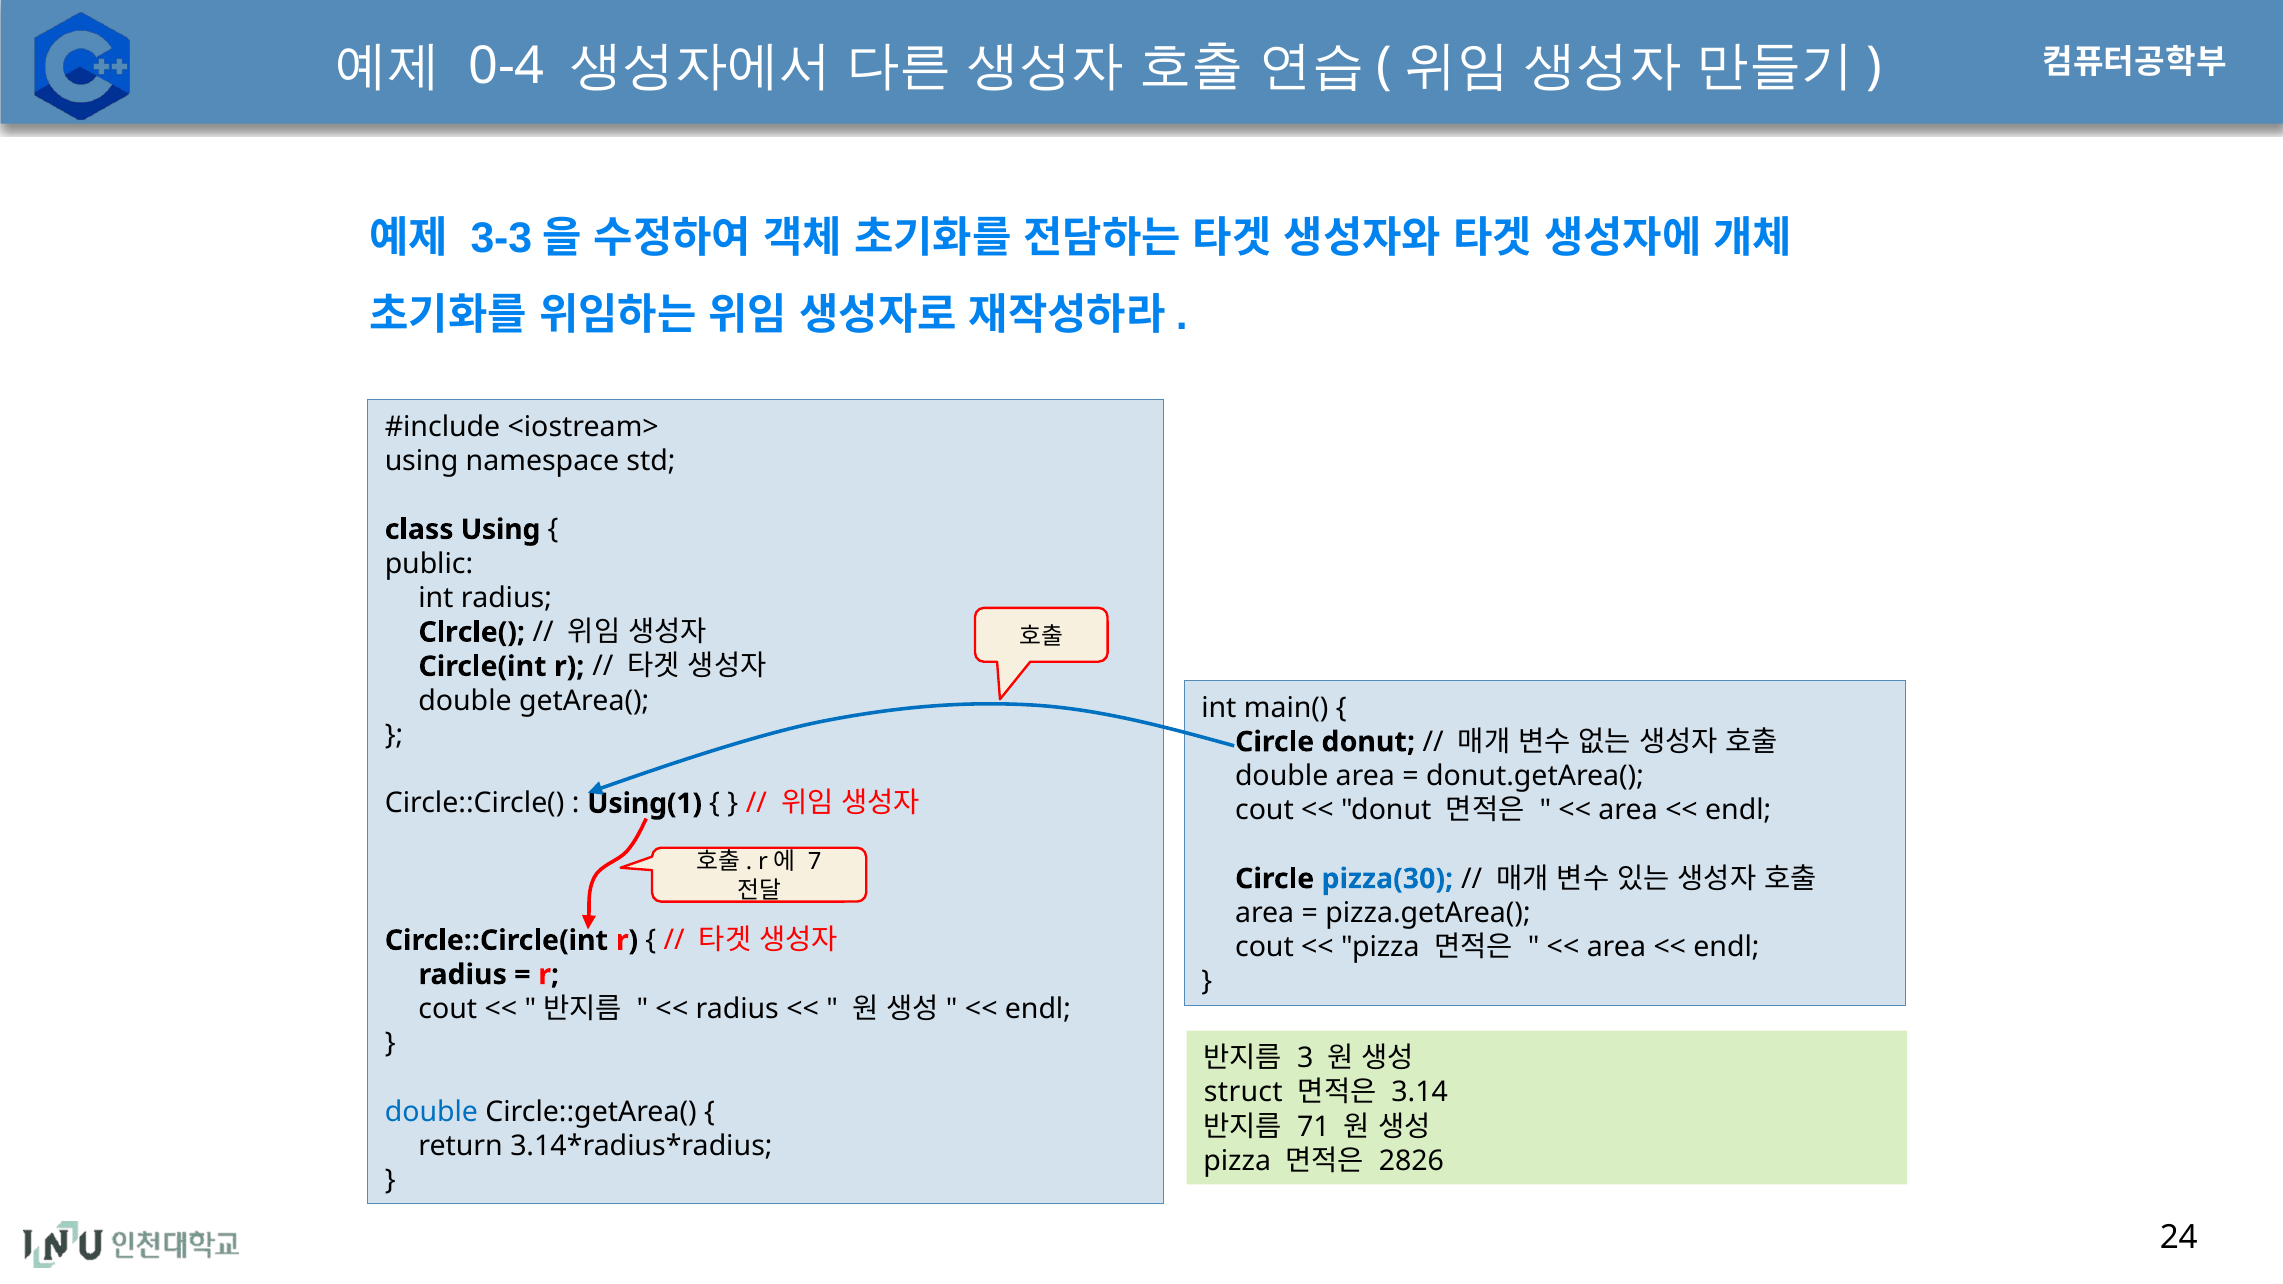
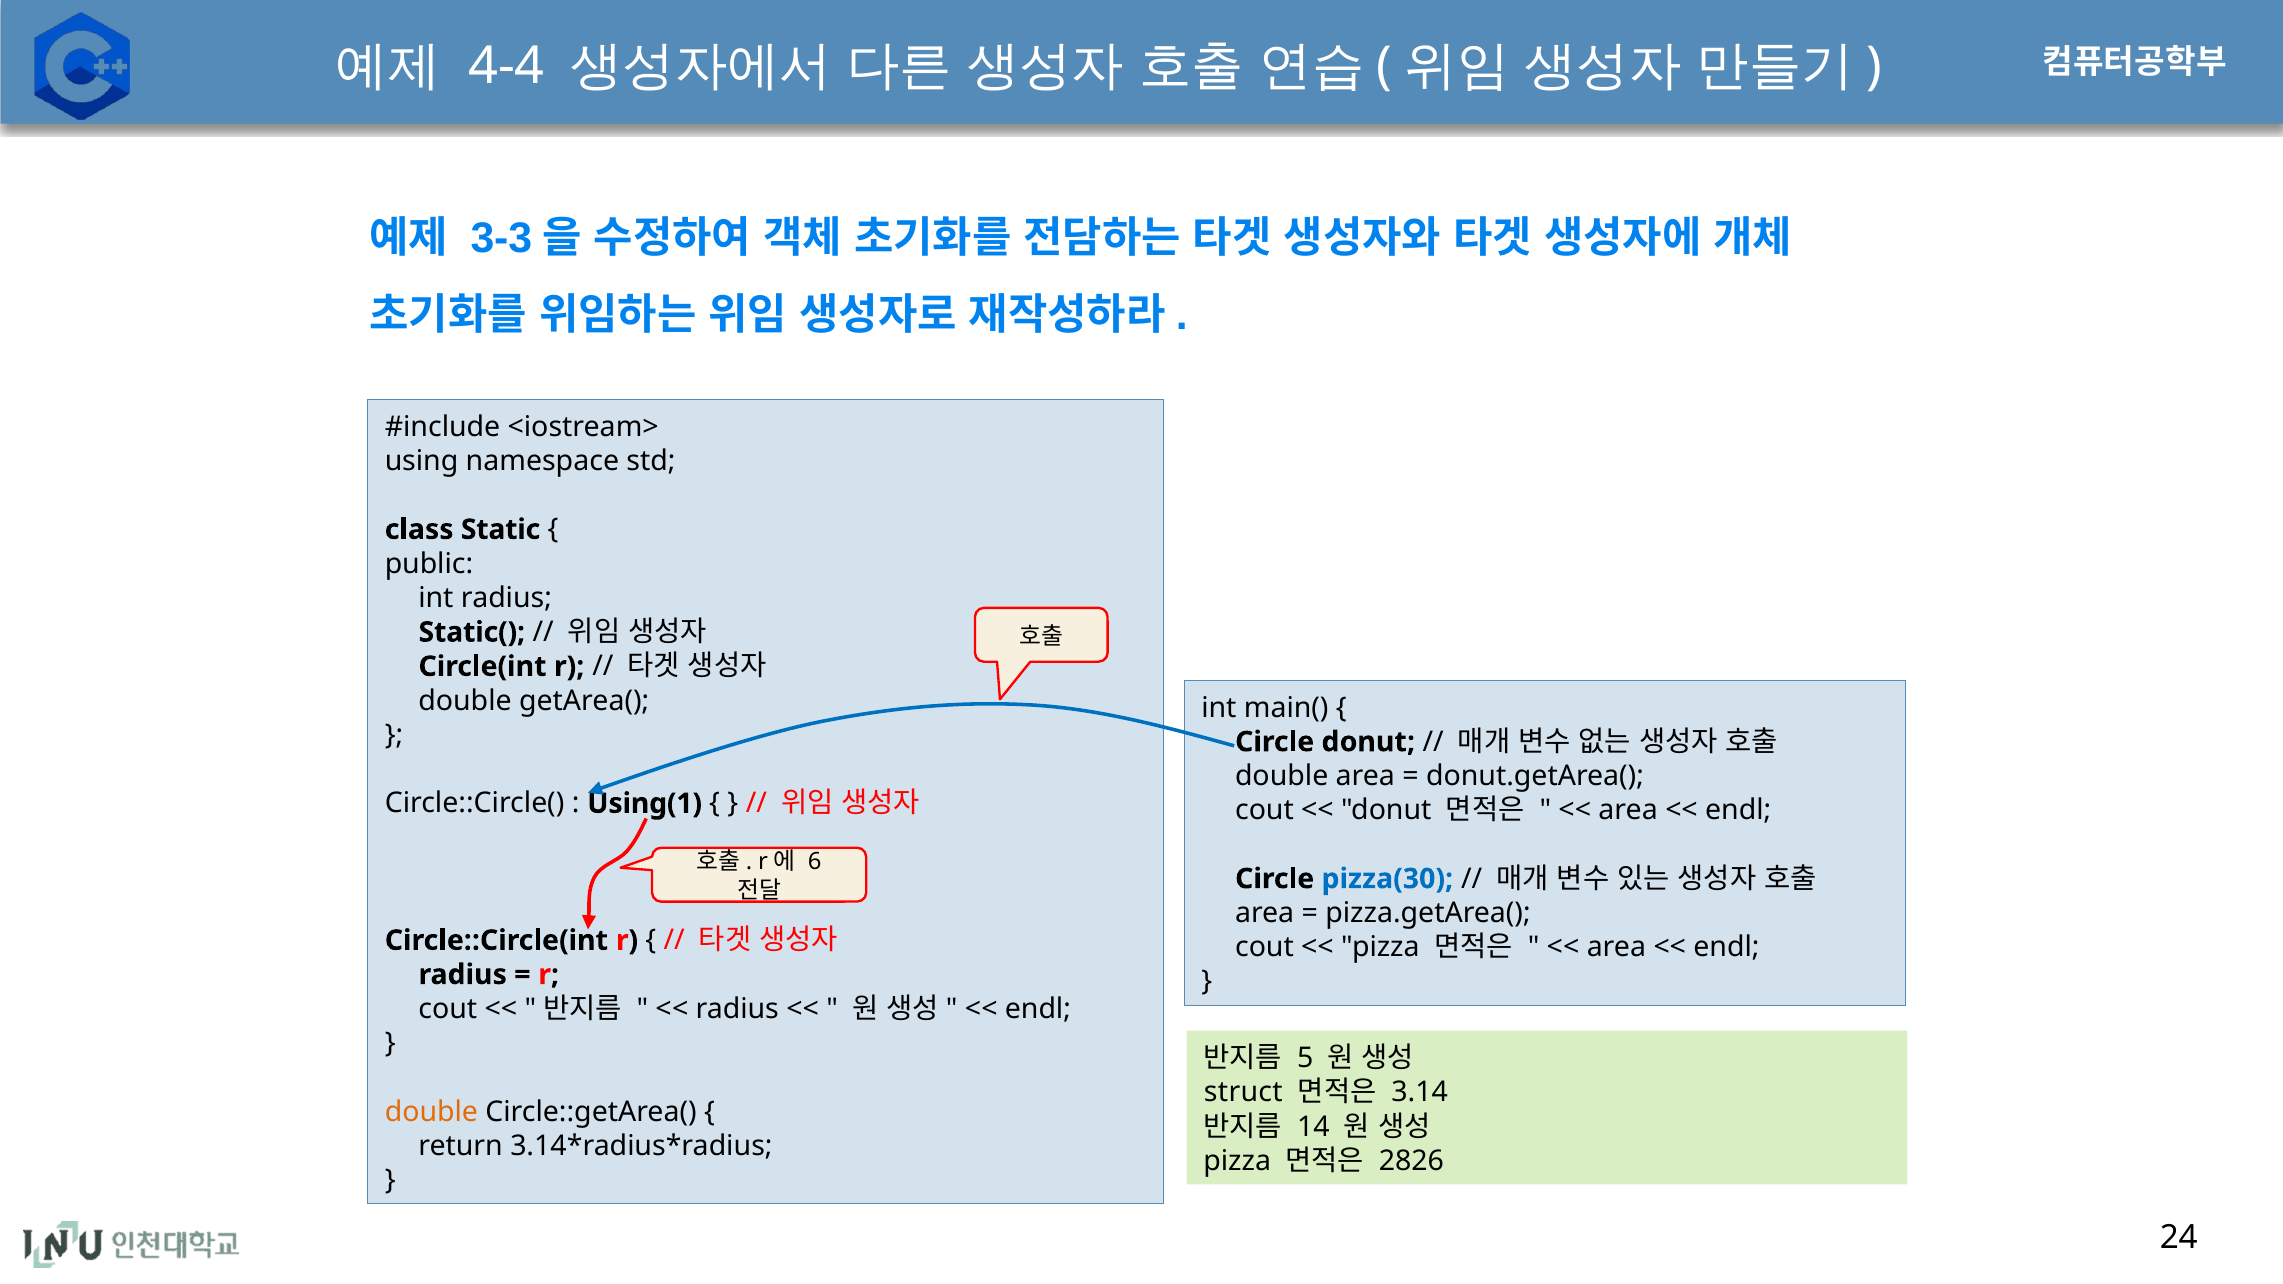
0-4: 0-4 -> 4-4 (506, 66)
class Using: Using -> Static (501, 530)
Clrcle(: Clrcle( -> Static( (472, 632)
7: 7 -> 6 (815, 862)
3: 3 -> 5 (1305, 1058)
double colour: blue -> orange (431, 1112)
71: 71 -> 14 (1313, 1127)
